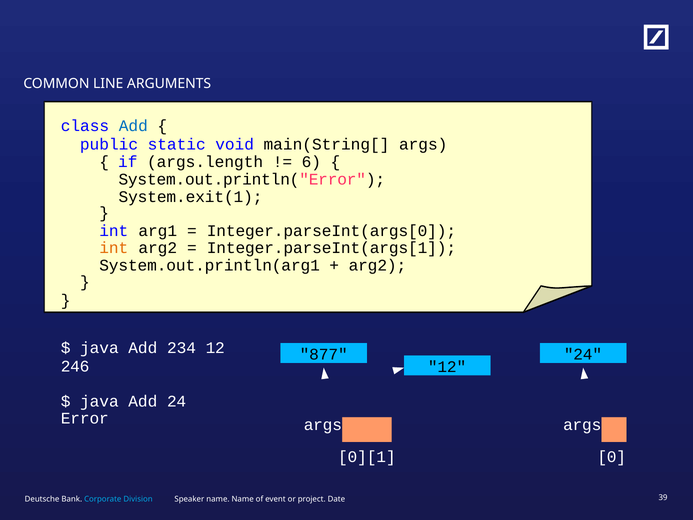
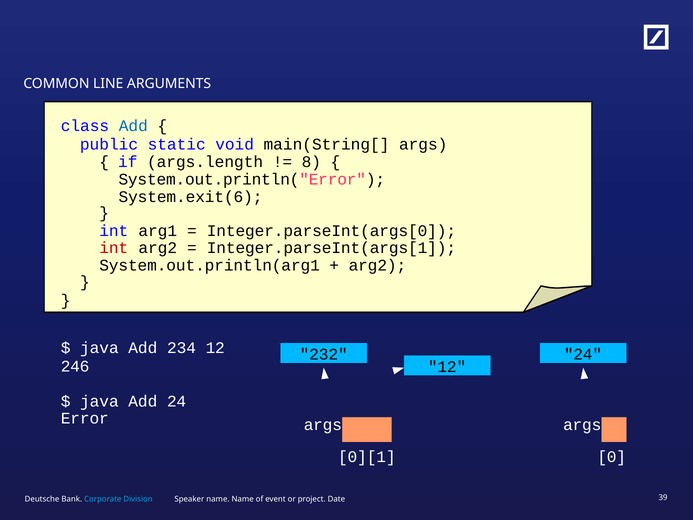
6: 6 -> 8 (311, 162)
System.exit(1: System.exit(1 -> System.exit(6 (191, 197)
int colour: orange -> red (114, 248)
877: 877 -> 232 (324, 354)
